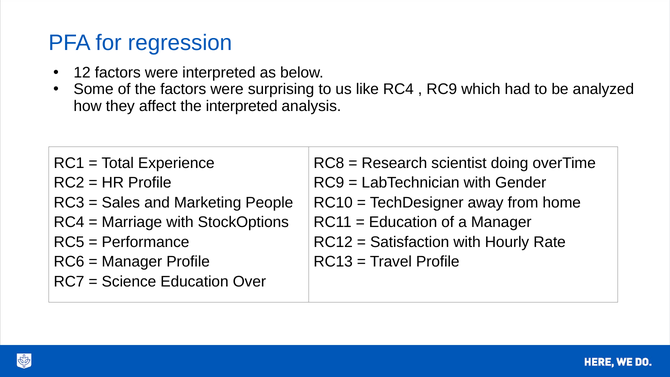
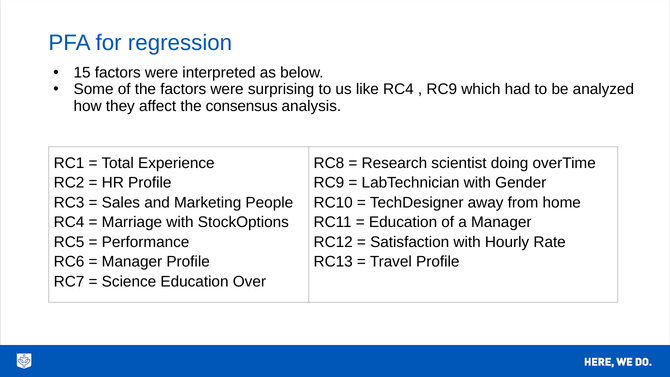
12: 12 -> 15 (82, 73)
the interpreted: interpreted -> consensus (242, 106)
